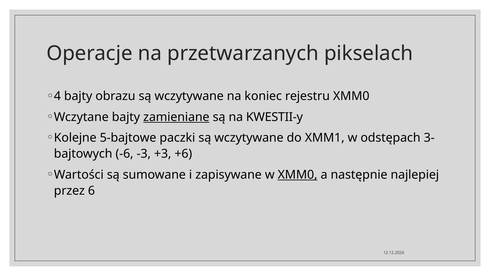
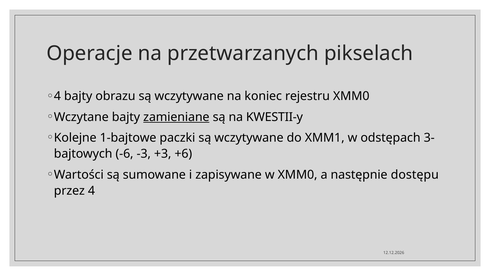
5-bajtowe: 5-bajtowe -> 1-bajtowe (128, 138)
XMM0 underline: present -> none (298, 174)
najlepiej: najlepiej -> dostępu (415, 174)
przez 6: 6 -> 4 (91, 191)
